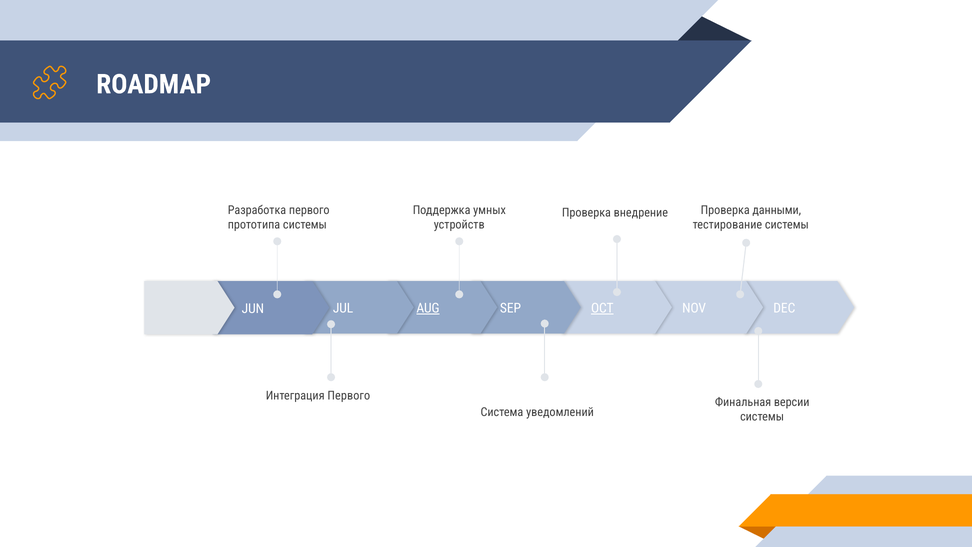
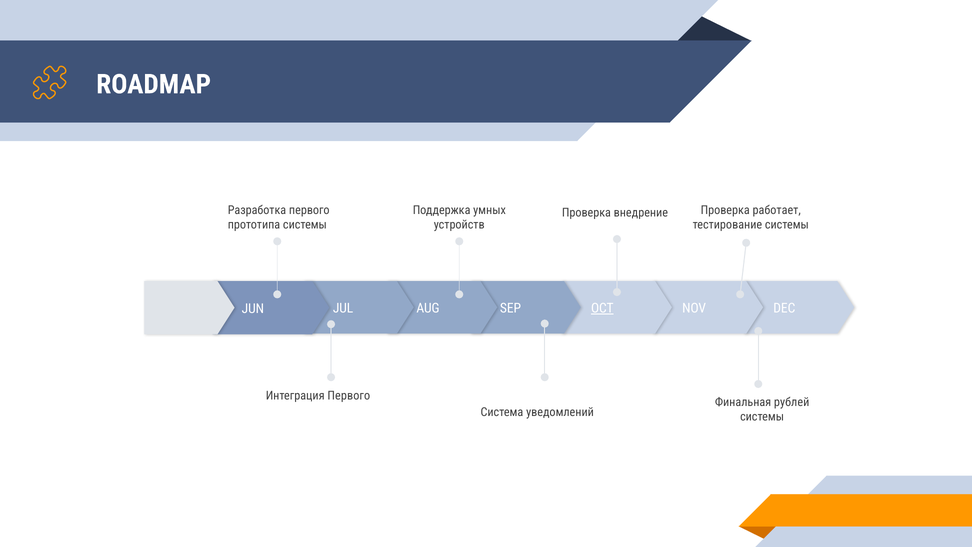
данными: данными -> работает (777, 210)
AUG underline: present -> none (428, 308)
версии: версии -> рублей (792, 402)
